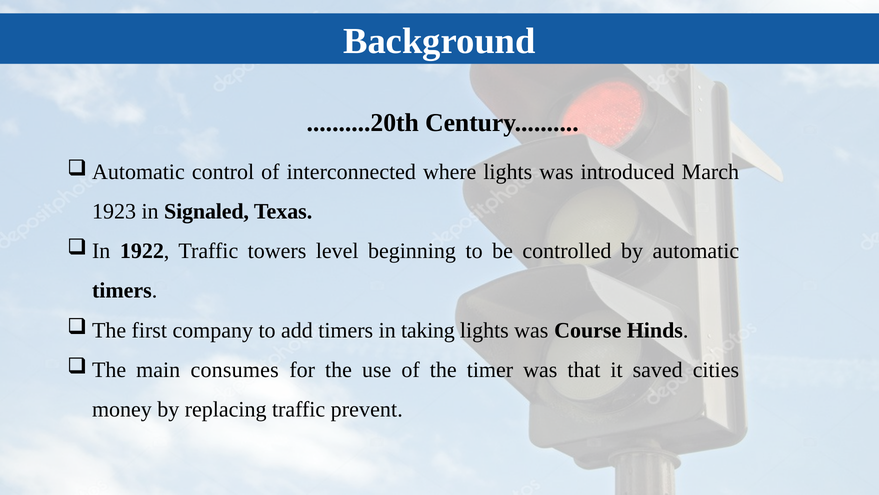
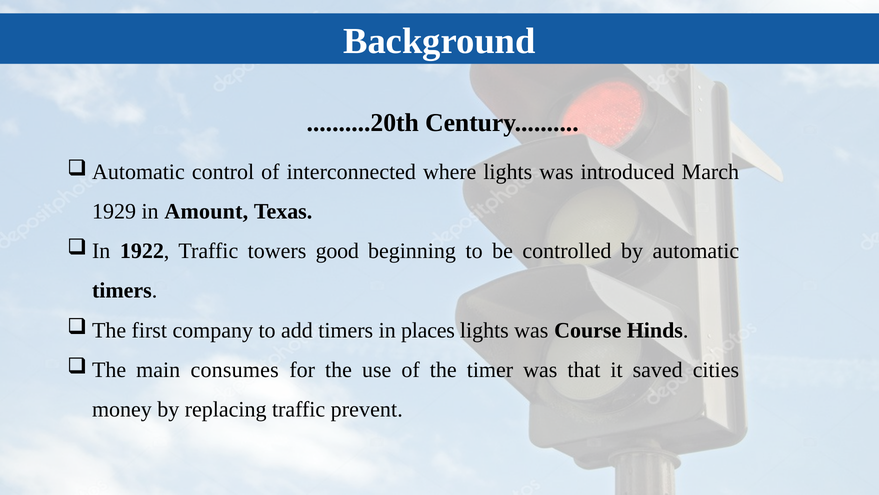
1923: 1923 -> 1929 (114, 211)
Signaled: Signaled -> Amount (206, 211)
level: level -> good (337, 251)
taking: taking -> places (428, 330)
